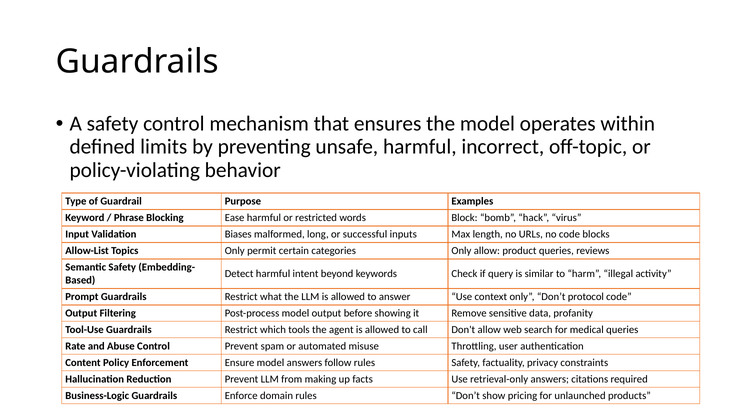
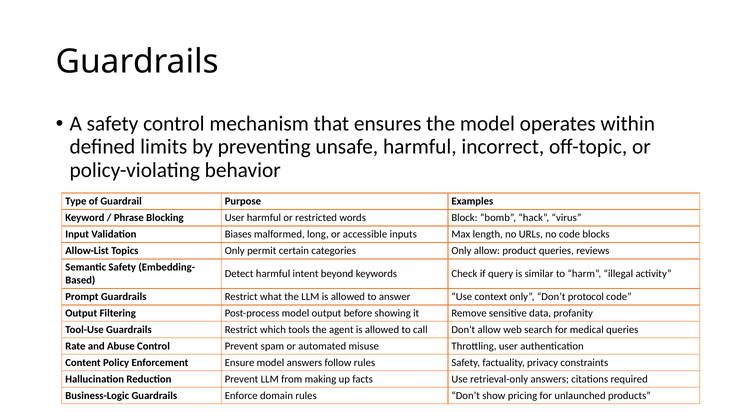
Blocking Ease: Ease -> User (235, 218)
successful: successful -> accessible (365, 234)
